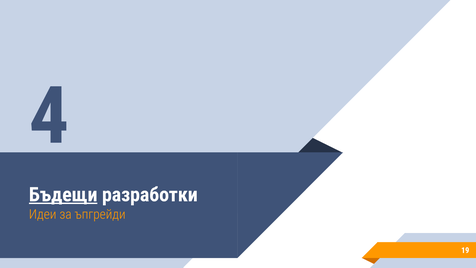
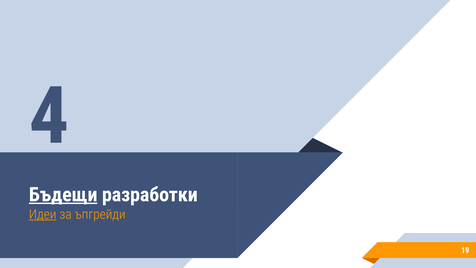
Идеи underline: none -> present (43, 214)
